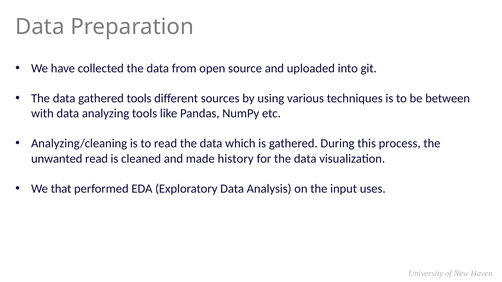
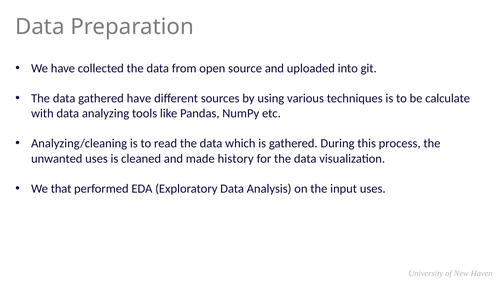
gathered tools: tools -> have (139, 99)
between: between -> calculate (448, 99)
unwanted read: read -> uses (97, 159)
